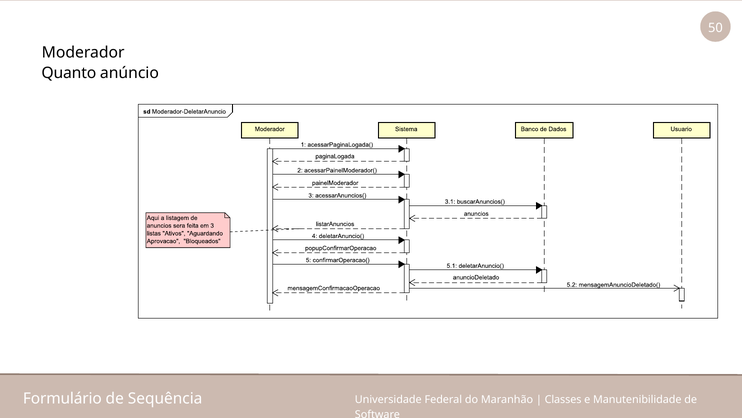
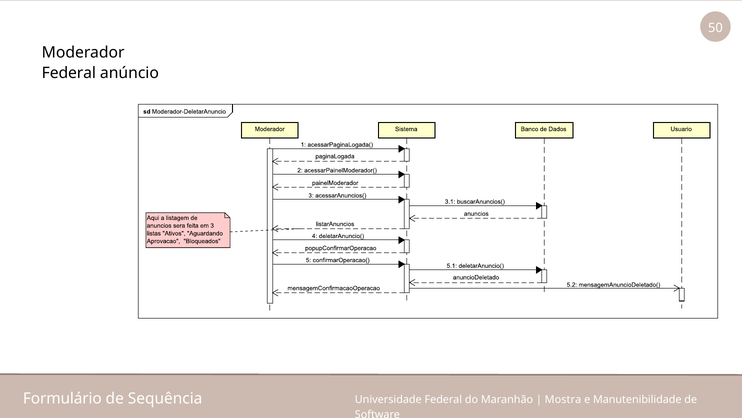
Quanto: Quanto -> Federal (69, 73)
Classes: Classes -> Mostra (563, 399)
